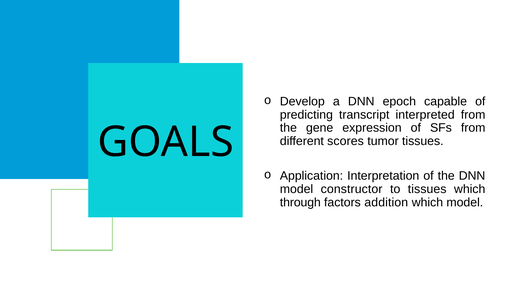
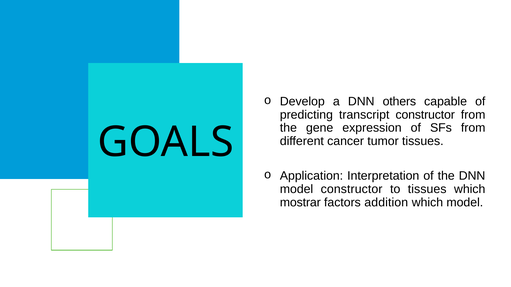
epoch: epoch -> others (399, 102)
transcript interpreted: interpreted -> constructor (425, 115)
scores: scores -> cancer (346, 141)
through: through -> mostrar (300, 203)
